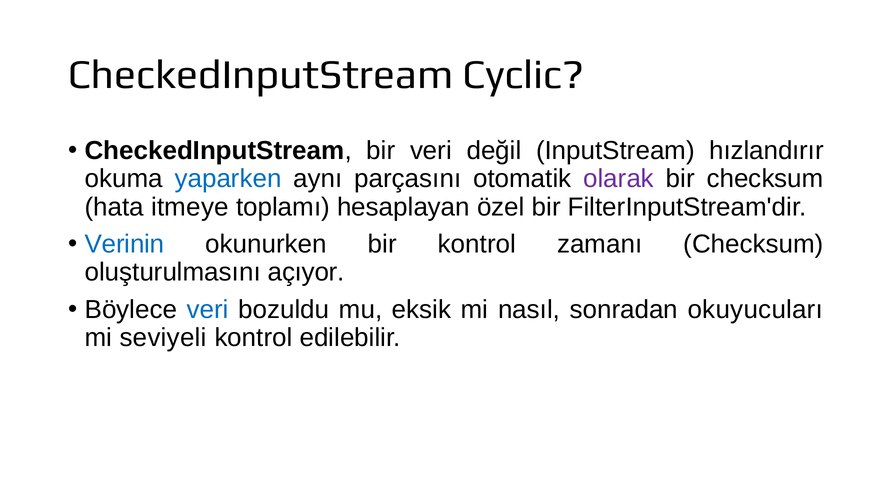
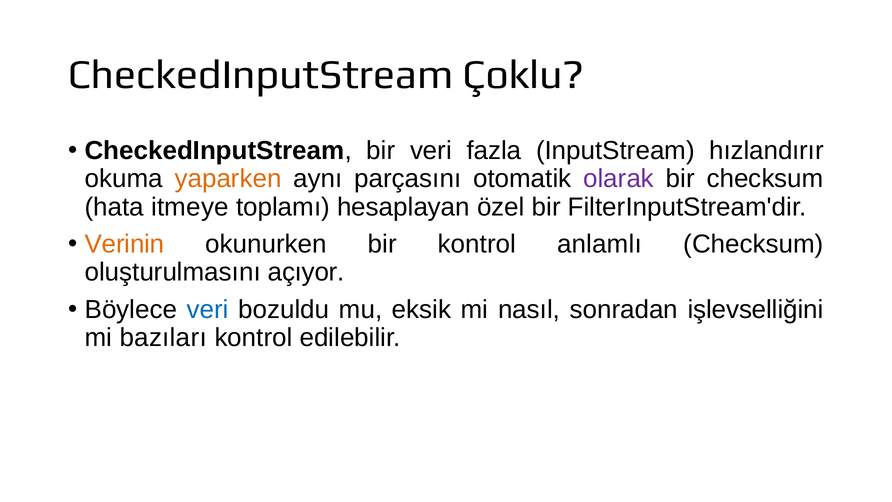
Cyclic: Cyclic -> Çoklu (524, 75)
değil: değil -> fazla (494, 151)
yaparken colour: blue -> orange (228, 179)
Verinin colour: blue -> orange (125, 244)
zamanı: zamanı -> anlamlı (600, 244)
okuyucuları: okuyucuları -> işlevselliğini (756, 310)
seviyeli: seviyeli -> bazıları (163, 338)
